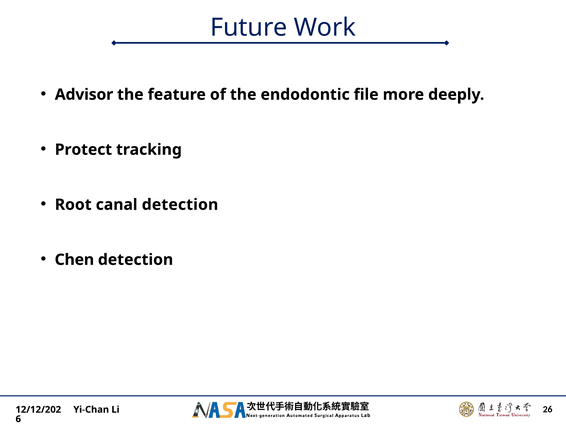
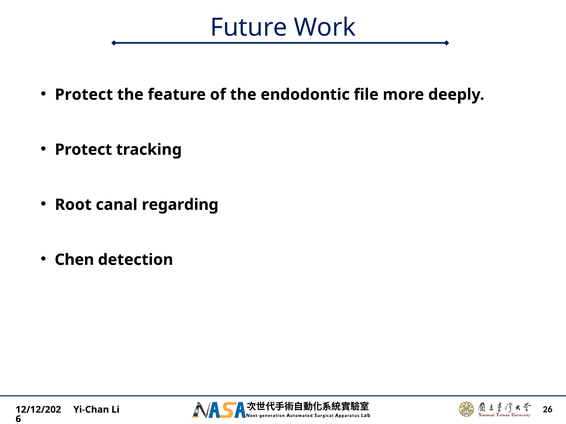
Advisor: Advisor -> Protect (84, 95)
canal detection: detection -> regarding (180, 205)
